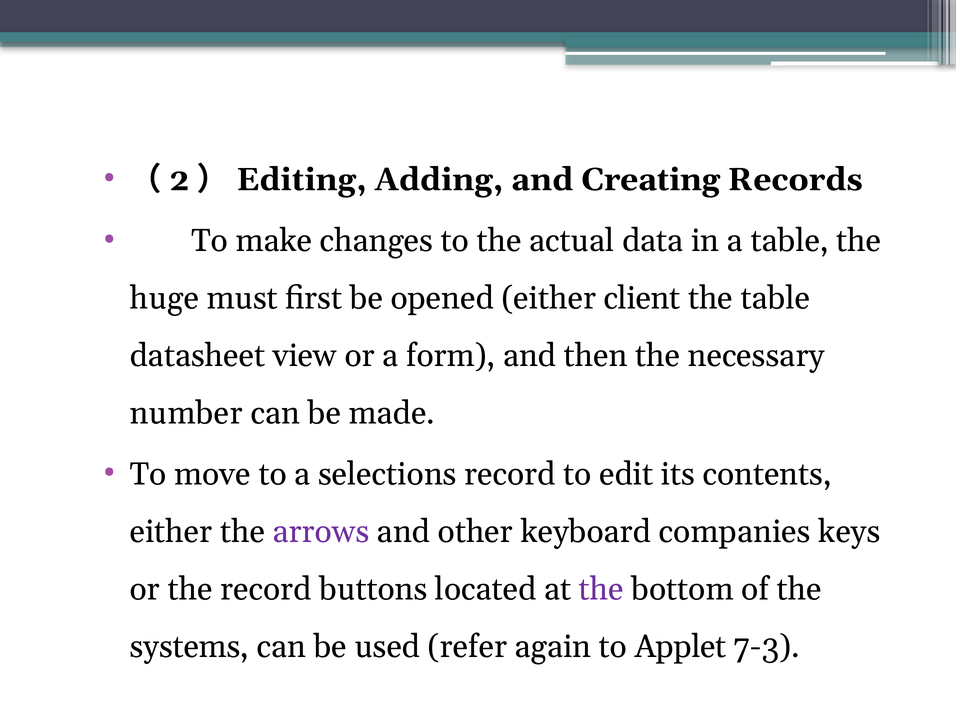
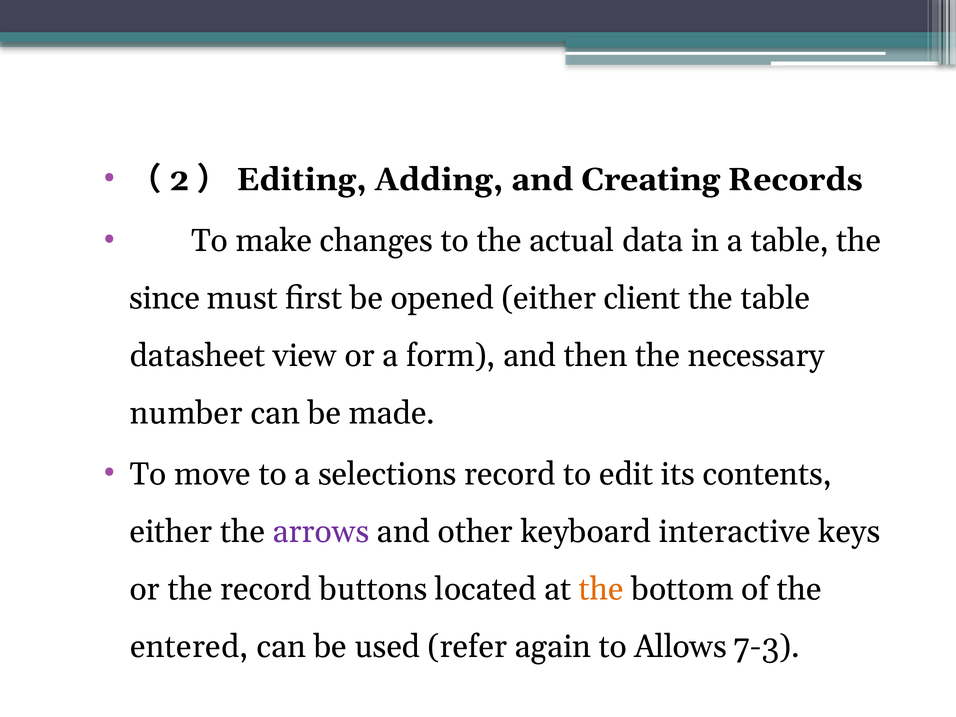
huge: huge -> since (165, 298)
companies: companies -> interactive (735, 532)
the colour: purple -> orange (601, 589)
systems: systems -> entered (189, 646)
Applet: Applet -> Allows (681, 646)
